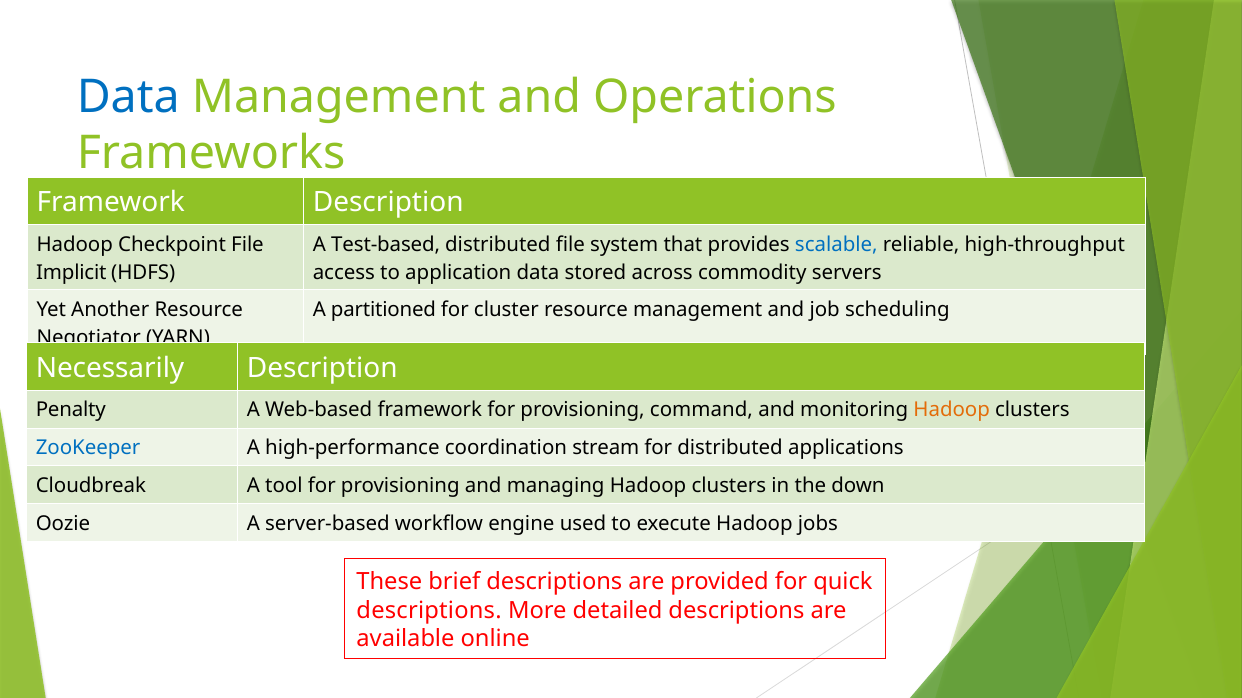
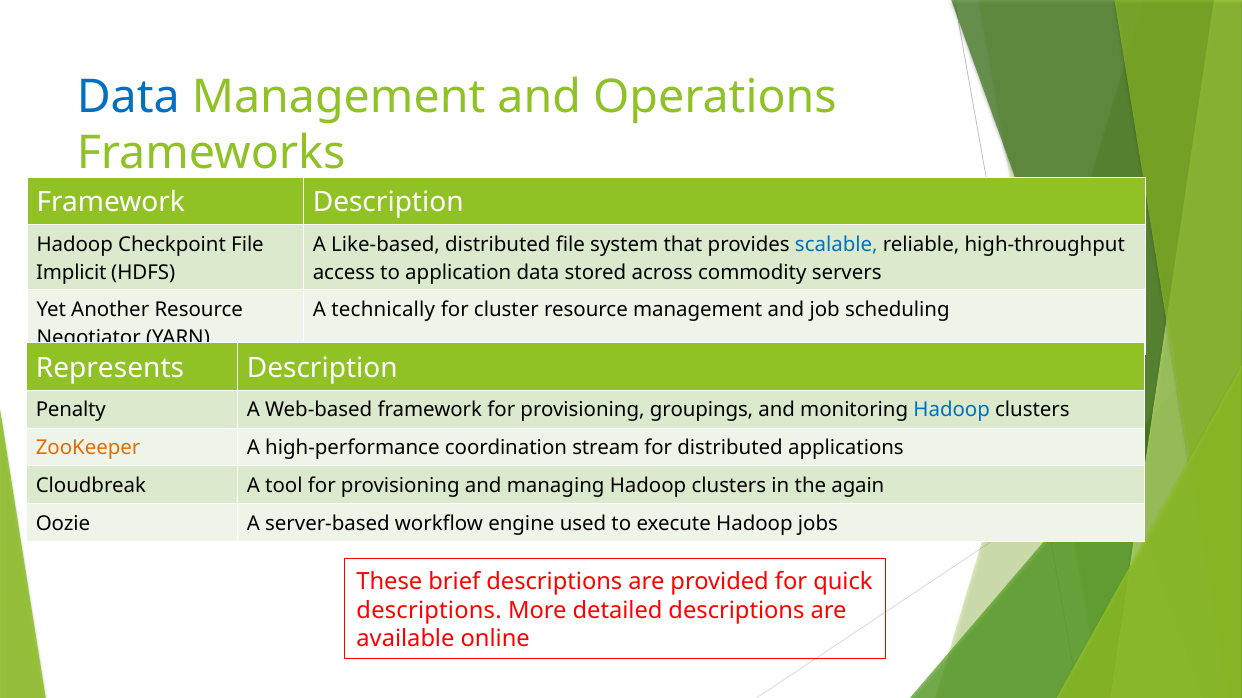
Test-based: Test-based -> Like-based (386, 245)
partitioned: partitioned -> technically (383, 310)
Necessarily: Necessarily -> Represents (110, 369)
command: command -> groupings (702, 411)
Hadoop colour: orange -> blue (952, 411)
ZooKeeper colour: blue -> orange (88, 448)
down: down -> again (858, 486)
